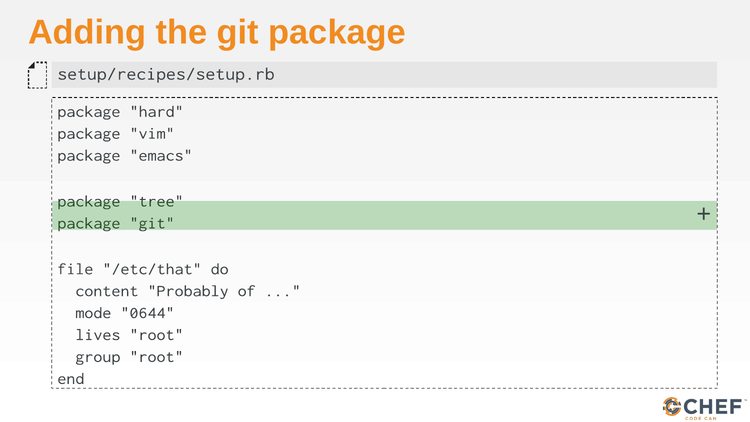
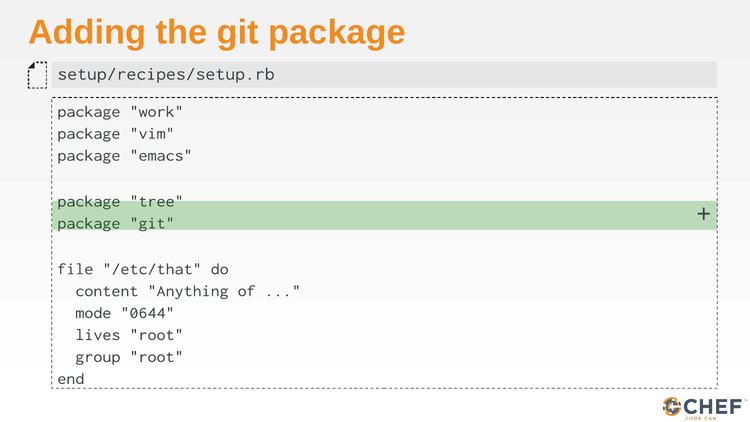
hard: hard -> work (157, 111)
Probably: Probably -> Anything (188, 291)
